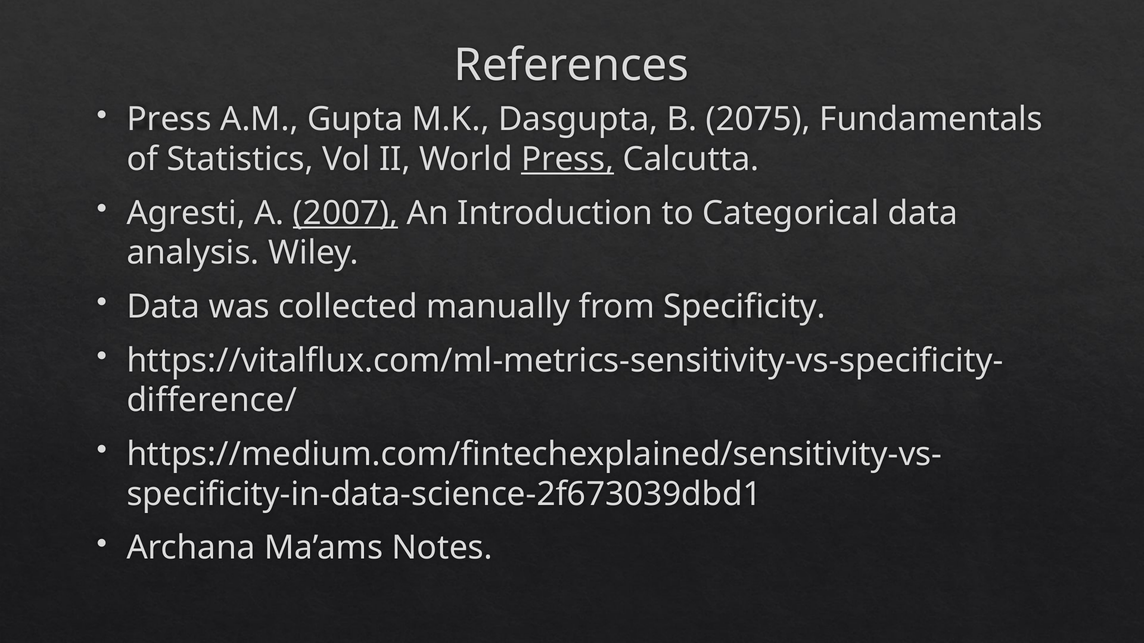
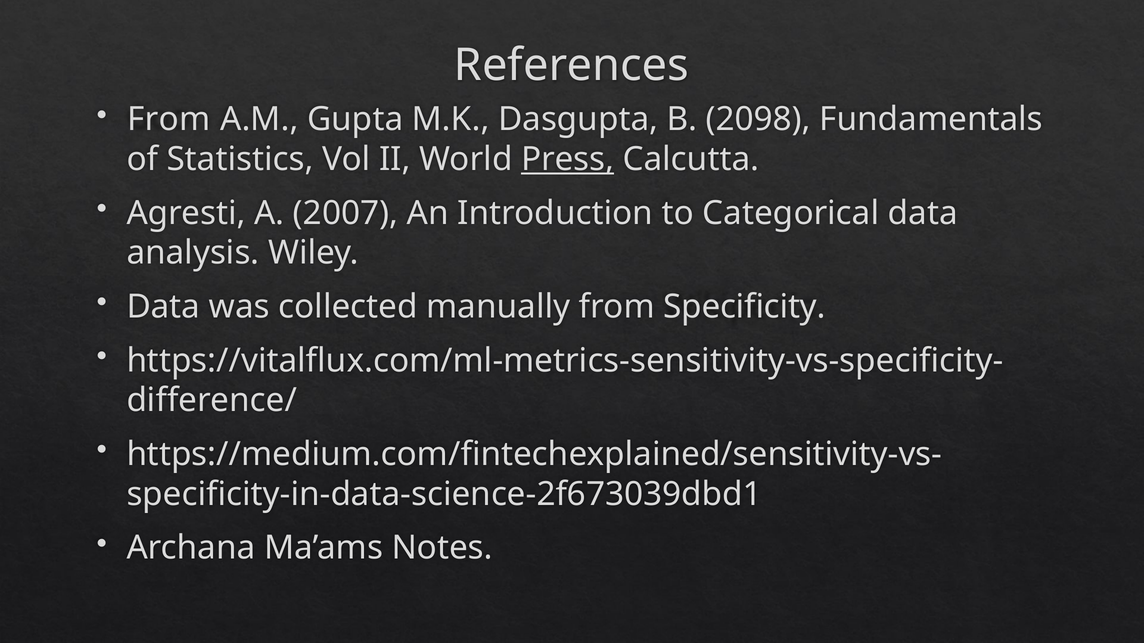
Press: Press -> From (169, 119)
2075: 2075 -> 2098 (758, 119)
2007 underline: present -> none (346, 213)
